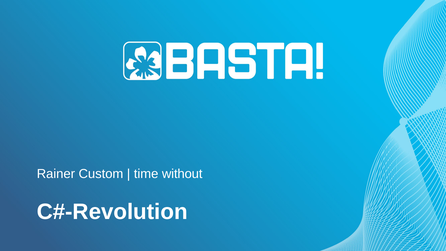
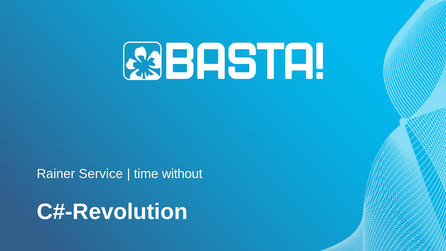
Custom: Custom -> Service (101, 174)
